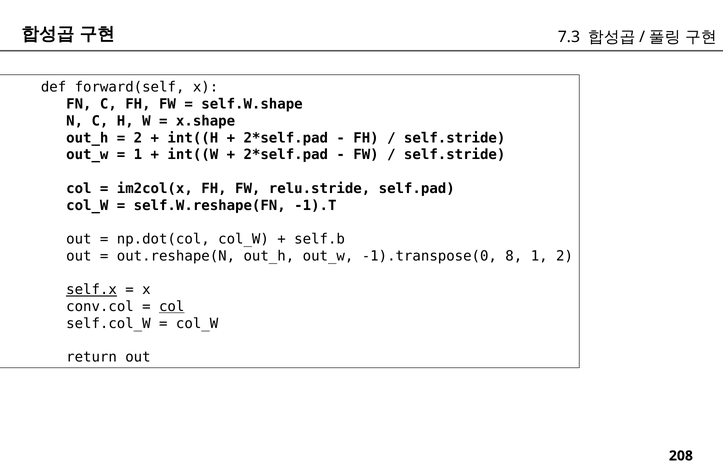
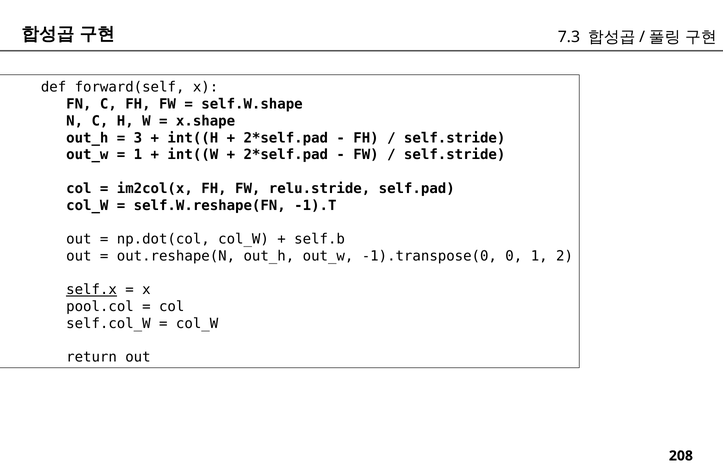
2: 2 -> 3 (138, 138)
8: 8 -> 0 (514, 256)
conv.col: conv.col -> pool.col (100, 307)
col underline: present -> none (172, 307)
